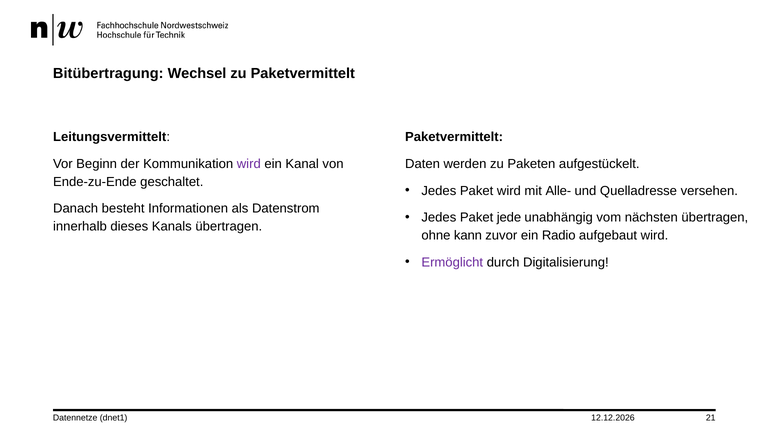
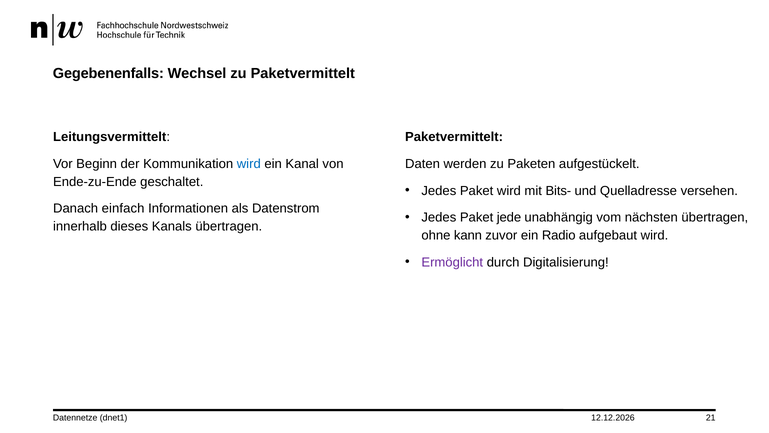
Bitübertragung: Bitübertragung -> Gegebenenfalls (108, 74)
wird colour: purple -> blue (249, 164)
Alle-: Alle- -> Bits- (558, 191)
besteht: besteht -> einfach (123, 208)
